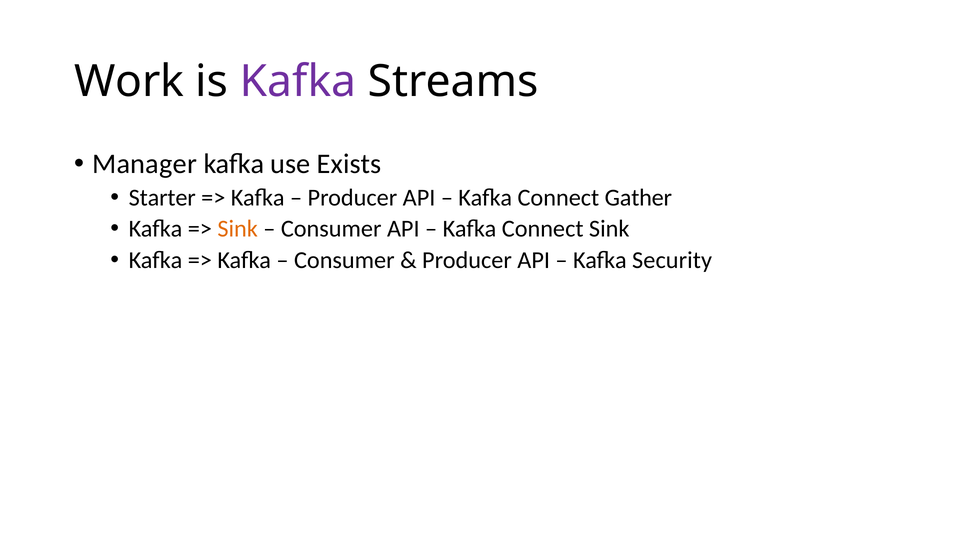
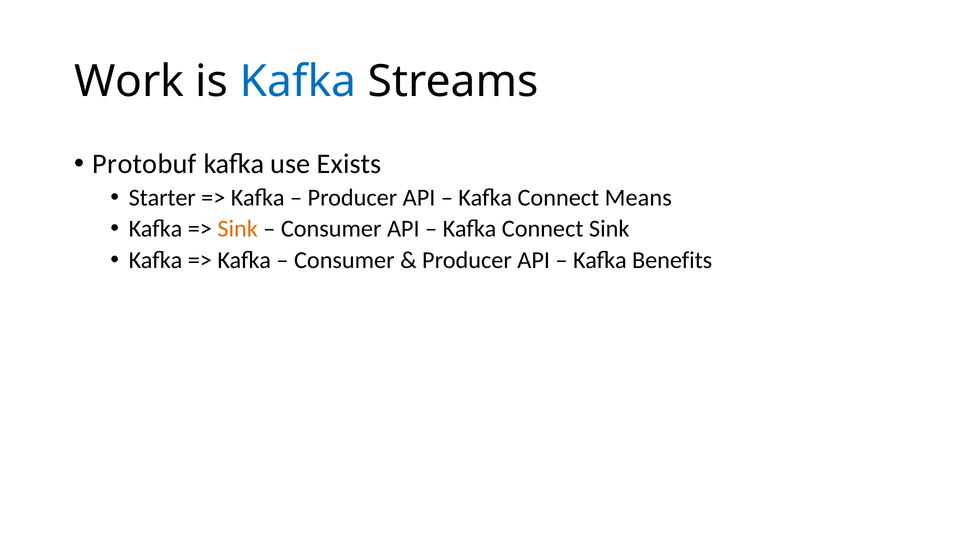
Kafka colour: purple -> blue (298, 82)
Manager: Manager -> Protobuf (145, 164)
Gather: Gather -> Means (638, 198)
Security: Security -> Benefits (672, 260)
